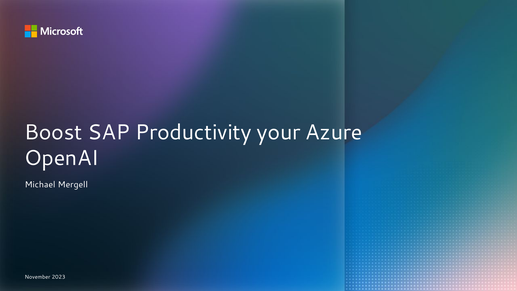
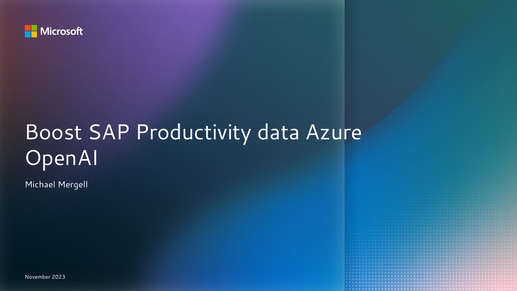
your: your -> data (279, 132)
